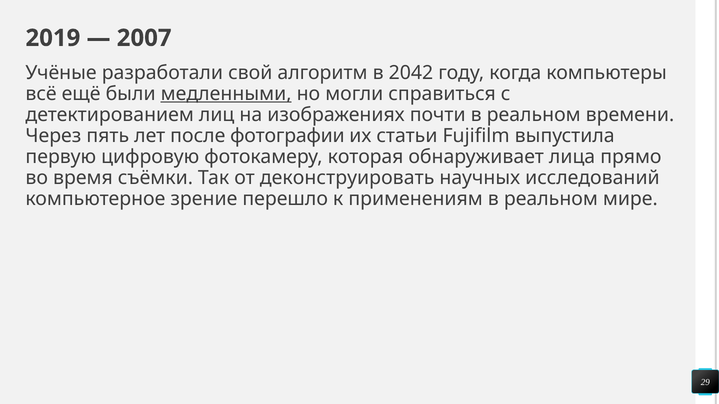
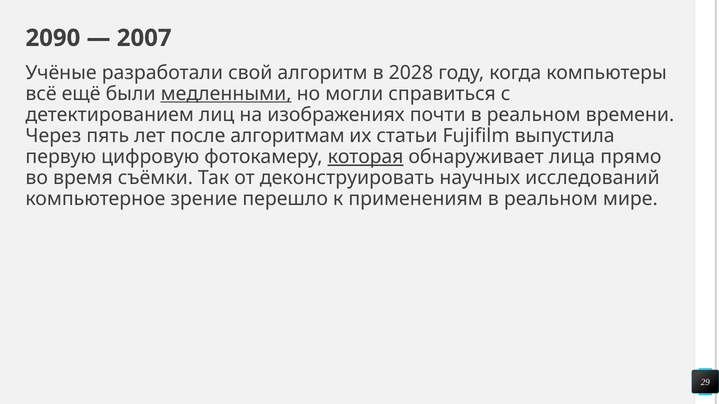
2019: 2019 -> 2090 (53, 38)
2042: 2042 -> 2028 (411, 73)
фотографии: фотографии -> алгоритмам (287, 136)
которая underline: none -> present (366, 157)
